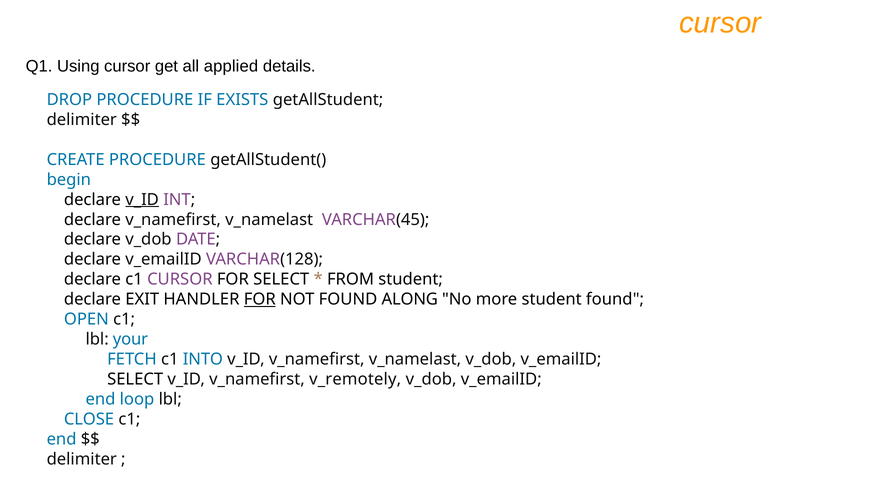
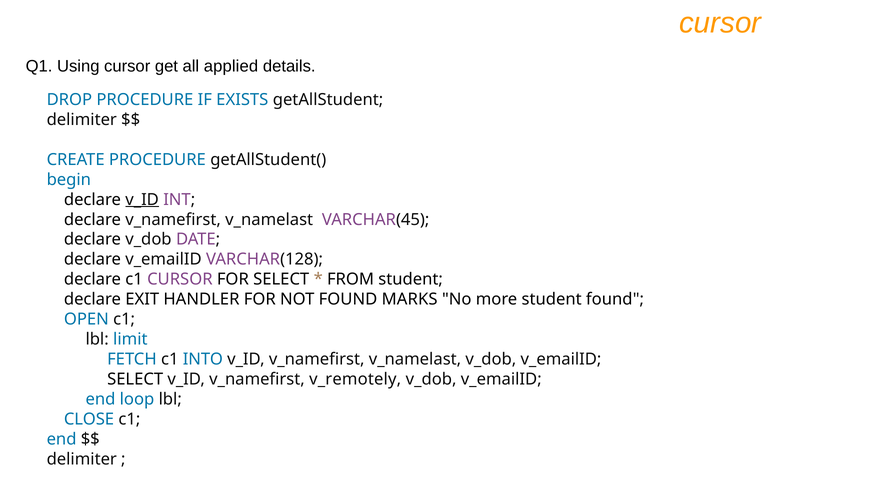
FOR underline: present -> none (260, 299)
ALONG: ALONG -> MARKS (410, 299)
your: your -> limit (130, 339)
